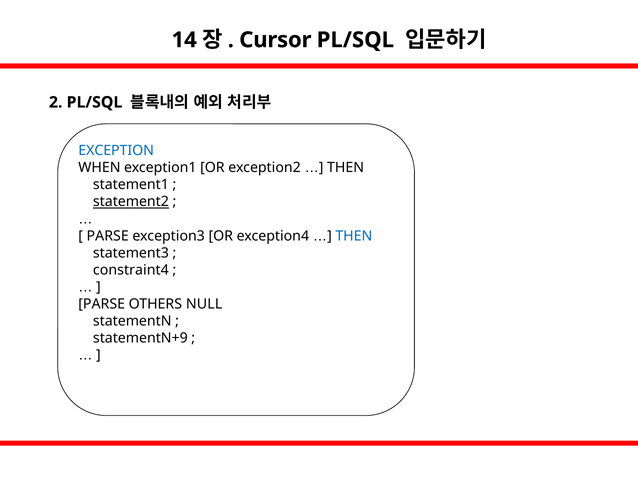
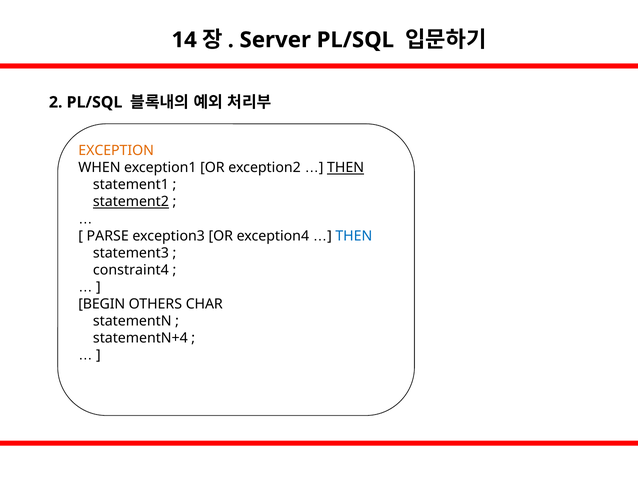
Cursor: Cursor -> Server (275, 40)
EXCEPTION colour: blue -> orange (116, 151)
THEN underline: none -> present (346, 168)
PARSE: PARSE -> BEGIN (102, 304)
NULL: NULL -> CHAR (204, 304)
statementN+9: statementN+9 -> statementN+4 (140, 338)
